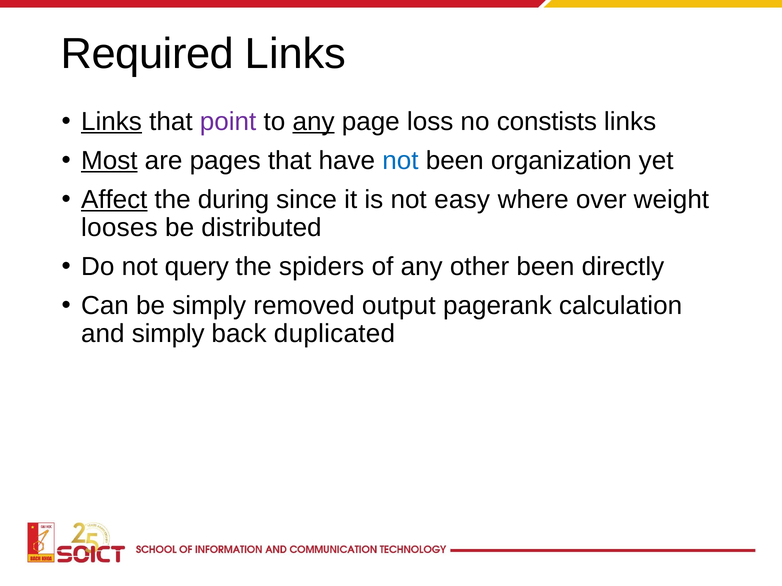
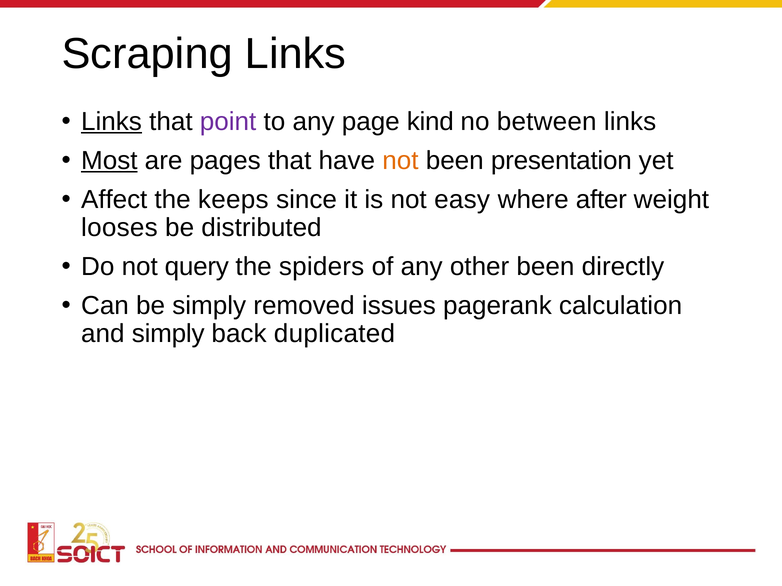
Required: Required -> Scraping (147, 54)
any underline: present -> none (314, 122)
loss: loss -> kind (430, 122)
constists: constists -> between (547, 122)
not colour: blue -> orange (400, 161)
organization: organization -> presentation (561, 161)
Affect underline: present -> none (114, 200)
during: during -> keeps (233, 200)
over: over -> after (601, 200)
output: output -> issues (399, 306)
